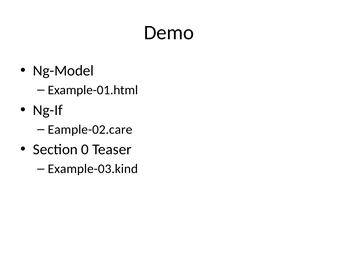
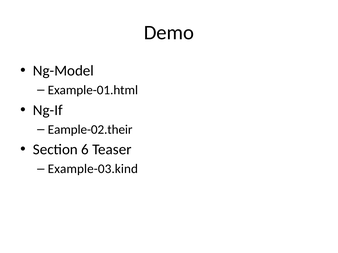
Eample-02.care: Eample-02.care -> Eample-02.their (90, 130)
0: 0 -> 6 (85, 150)
